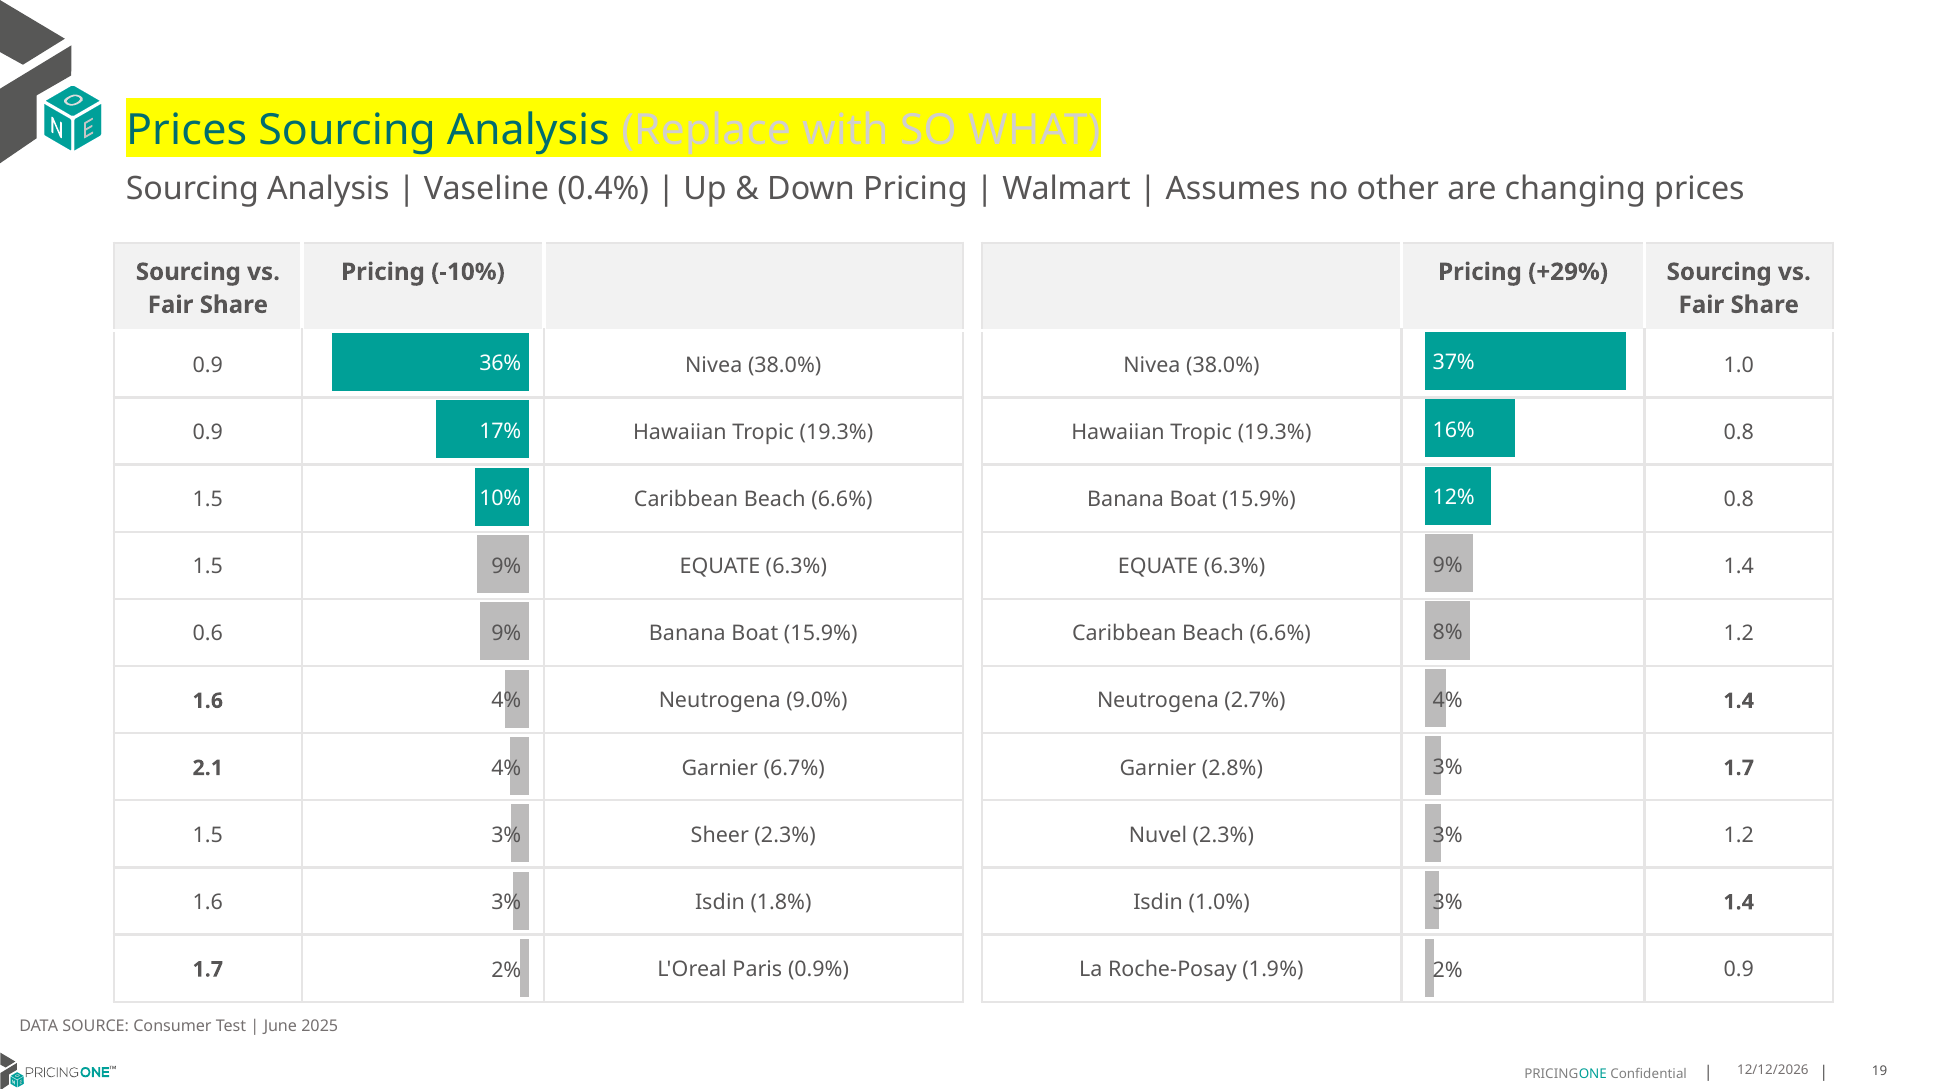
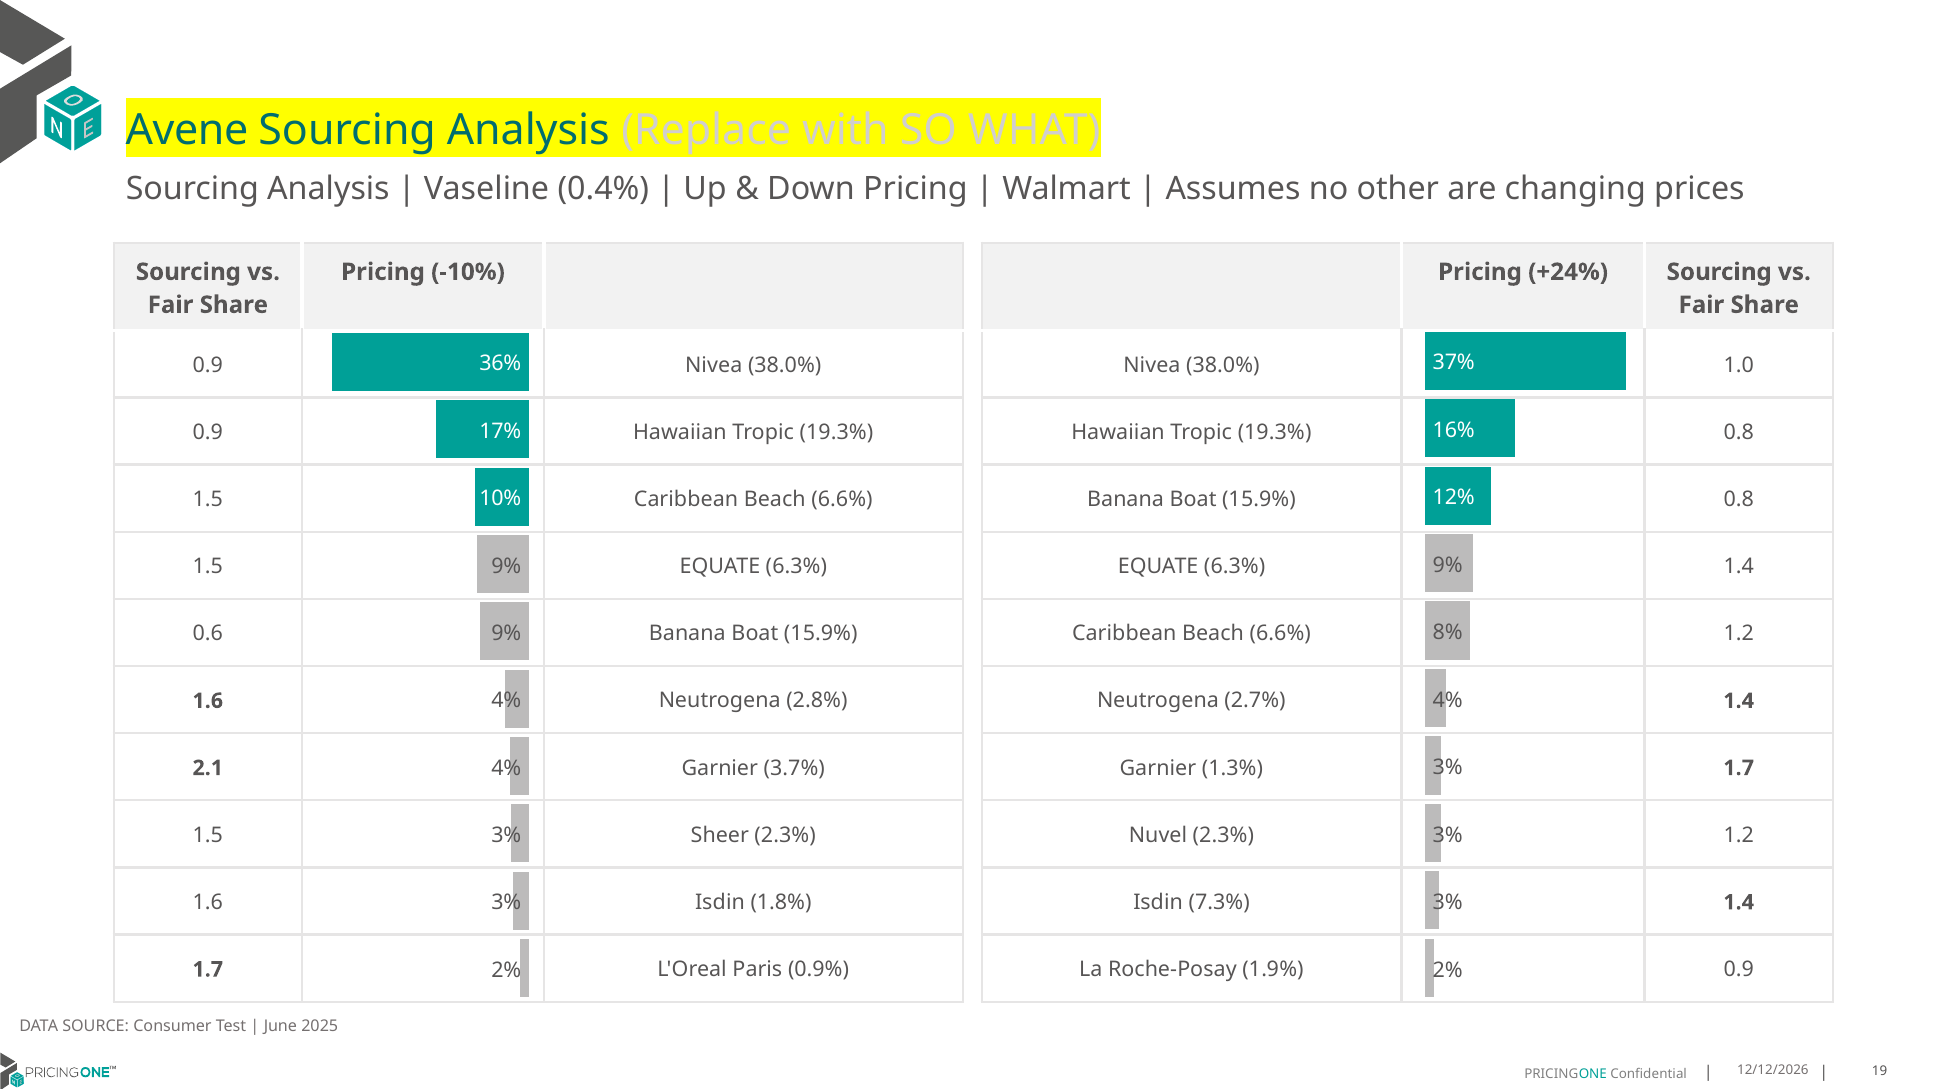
Prices: Prices -> Avene (187, 130)
+29%: +29% -> +24% (1568, 272)
9.0%: 9.0% -> 2.8% (817, 700)
2.8%: 2.8% -> 1.3% (1232, 768)
6.7%: 6.7% -> 3.7% (794, 768)
1.0%: 1.0% -> 7.3% (1219, 902)
